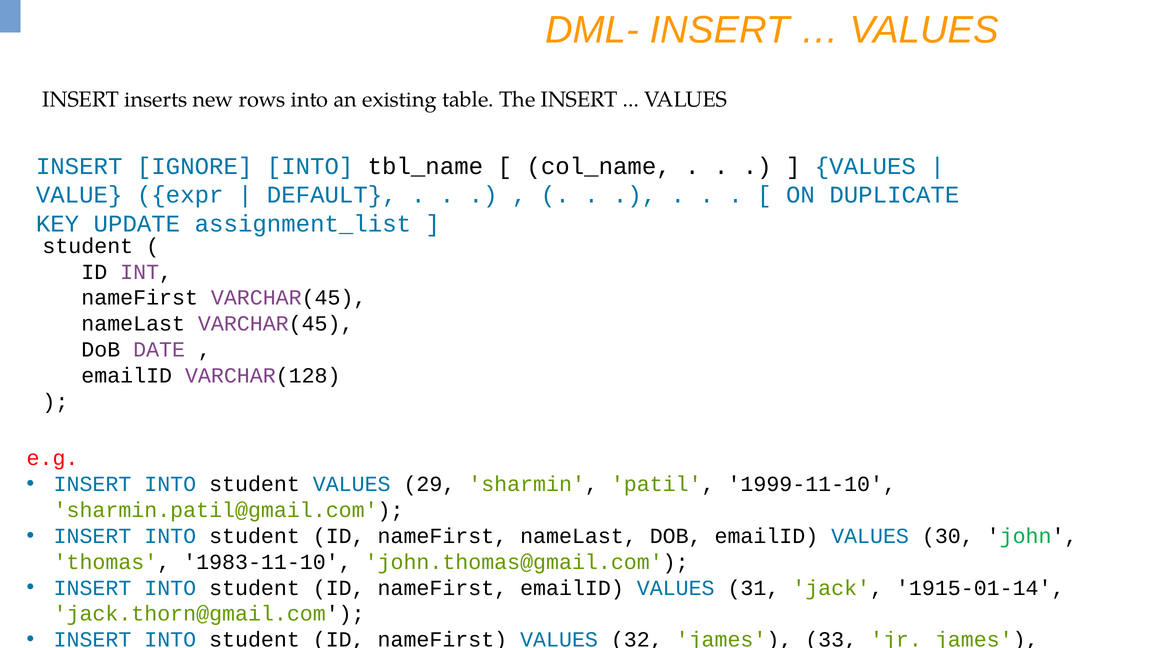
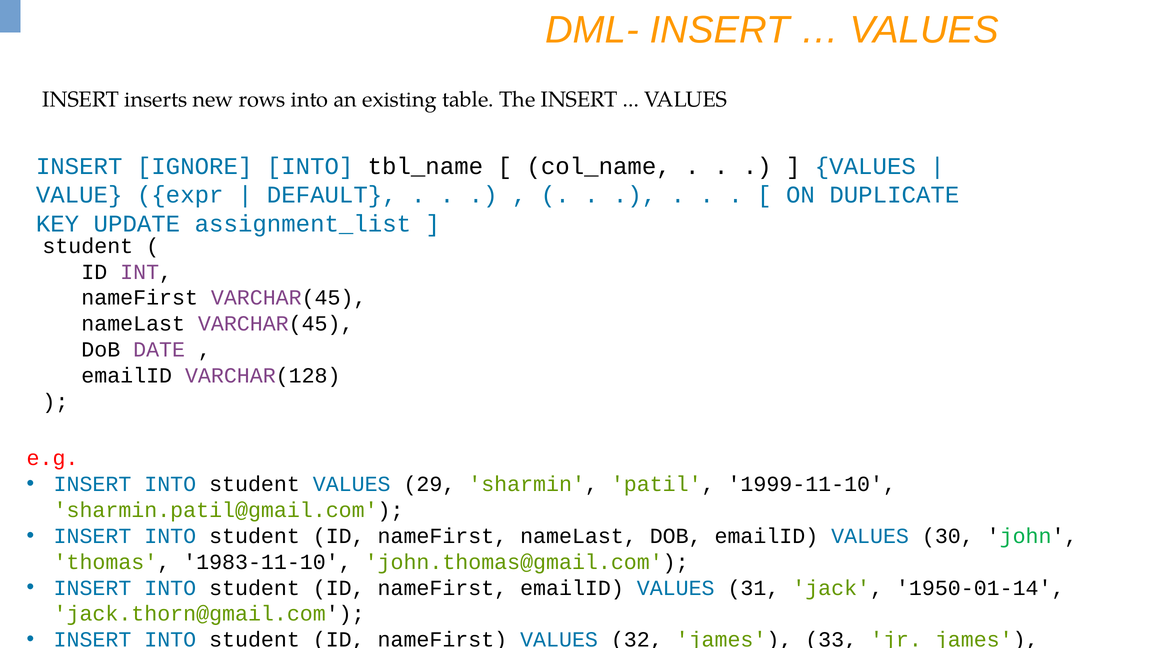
1915-01-14: 1915-01-14 -> 1950-01-14 (980, 588)
